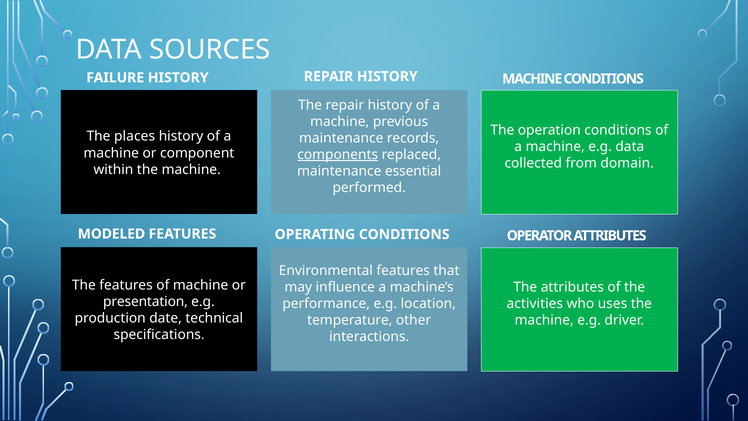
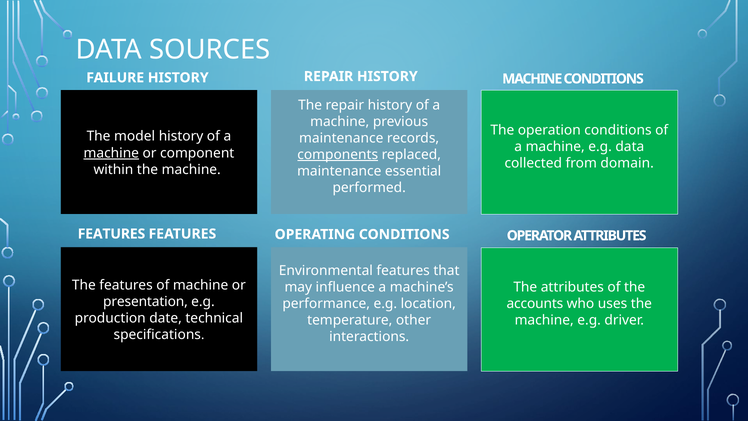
places: places -> model (135, 136)
machine underline: none -> present (111, 153)
MODELED: MODELED -> FEATURES (111, 234)
activities: activities -> accounts (535, 303)
